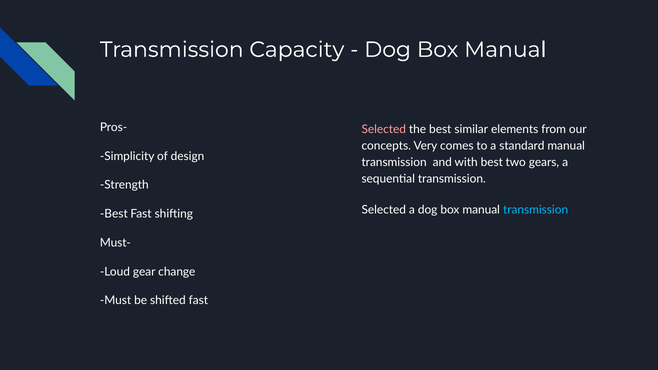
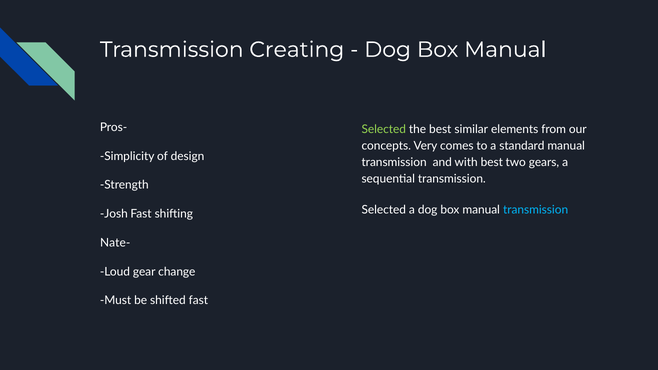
Capacity: Capacity -> Creating (297, 50)
Selected colour: pink -> light green (384, 129)
Best: Best -> Josh (114, 214)
Must-: Must- -> Nate- (115, 243)
